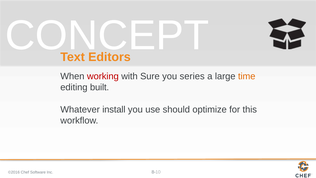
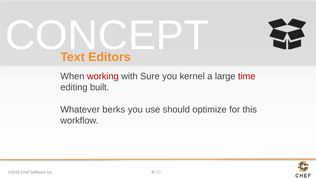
series: series -> kernel (192, 76)
time colour: orange -> red (247, 76)
install: install -> berks (114, 109)
